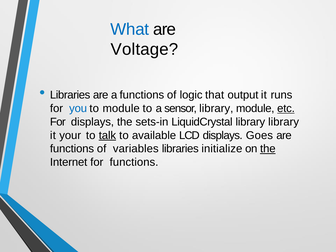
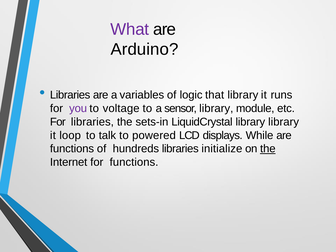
What colour: blue -> purple (130, 29)
Voltage: Voltage -> Arduino (145, 49)
a functions: functions -> variables (142, 95)
that output: output -> library (243, 95)
you colour: blue -> purple (78, 108)
to module: module -> voltage (121, 108)
etc underline: present -> none (286, 108)
For displays: displays -> libraries (92, 122)
your: your -> loop (70, 135)
talk underline: present -> none (107, 135)
available: available -> powered (154, 135)
Goes: Goes -> While (260, 135)
variables: variables -> hundreds (136, 149)
